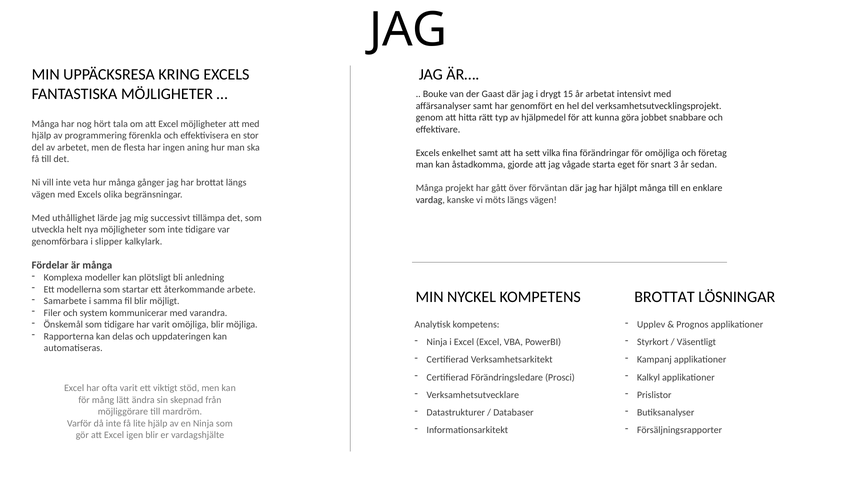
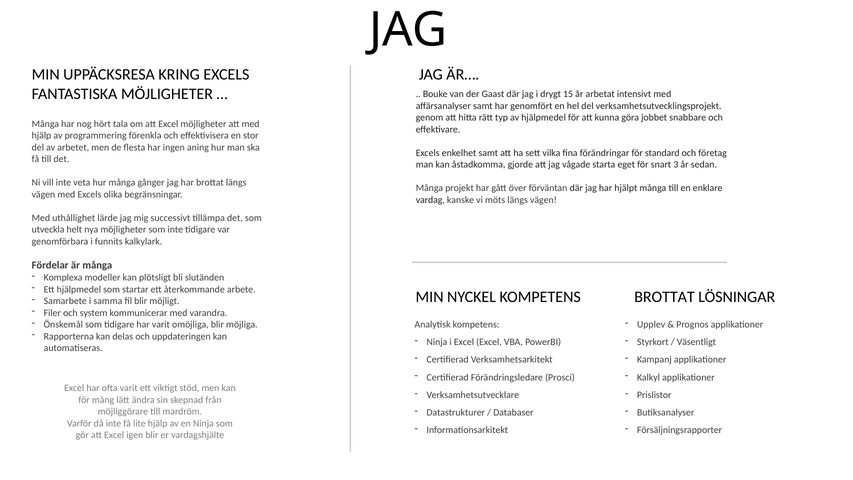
för omöjliga: omöjliga -> standard (662, 153)
slipper: slipper -> funnits (109, 241)
anledning: anledning -> slutänden (205, 277)
Ett modellerna: modellerna -> hjälpmedel (79, 289)
